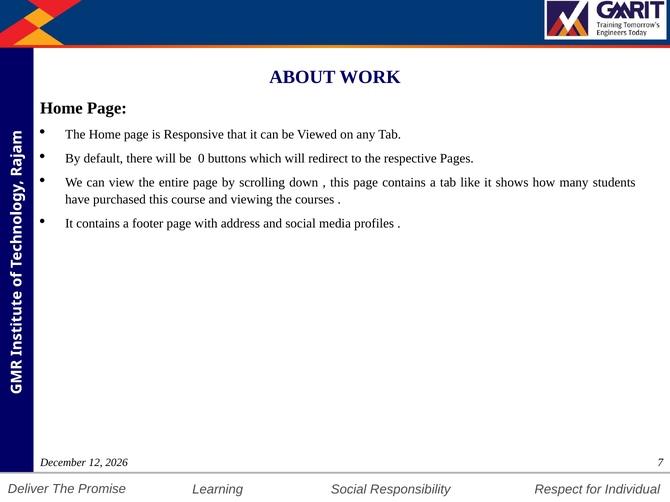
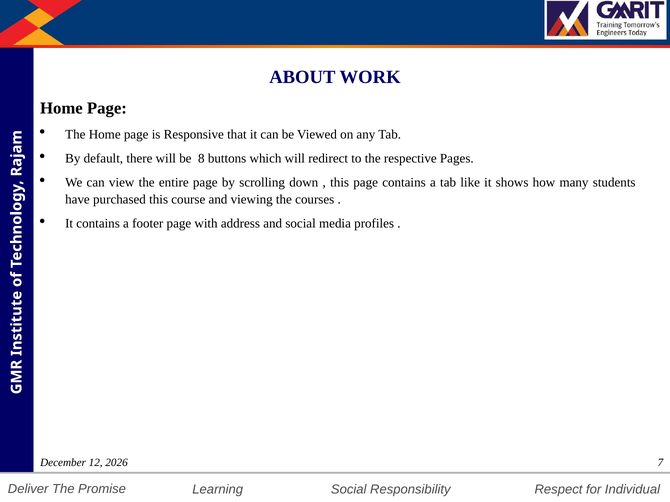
0: 0 -> 8 (201, 159)
